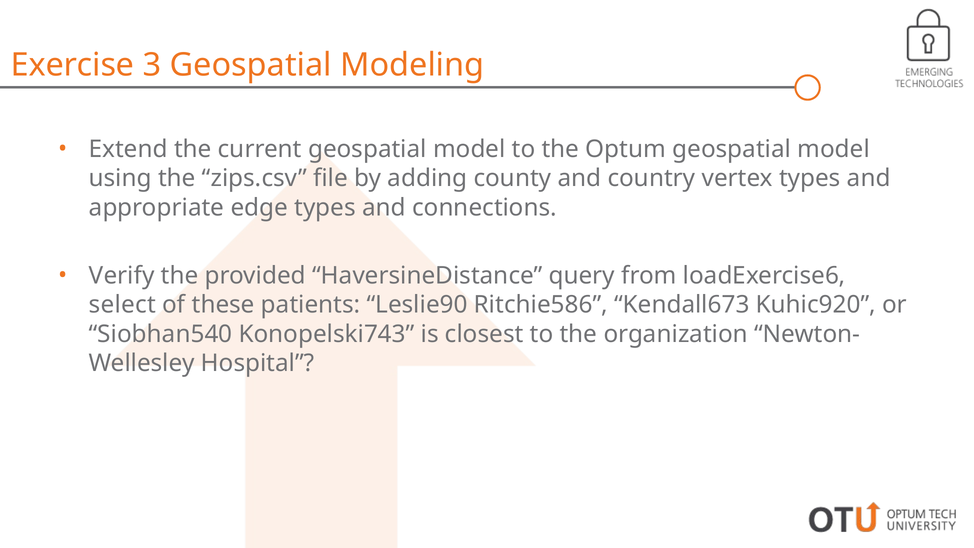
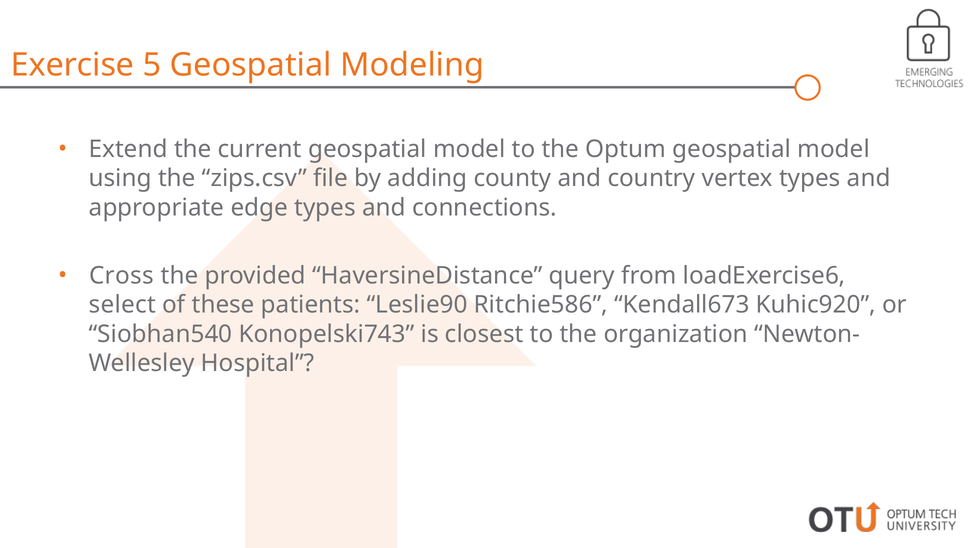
3: 3 -> 5 (152, 65)
Verify: Verify -> Cross (122, 276)
